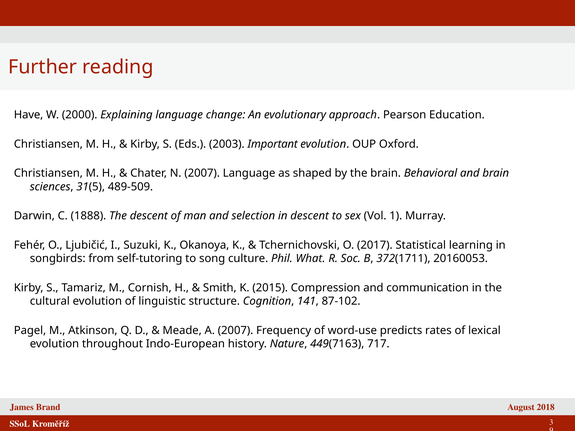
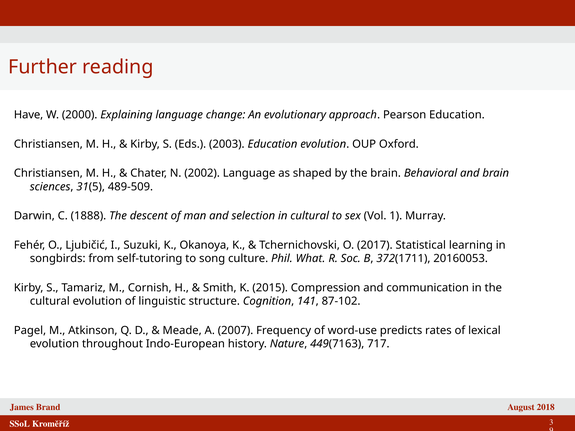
2003 Important: Important -> Education (273, 144)
N 2007: 2007 -> 2002 (202, 173)
in descent: descent -> cultural (310, 216)
